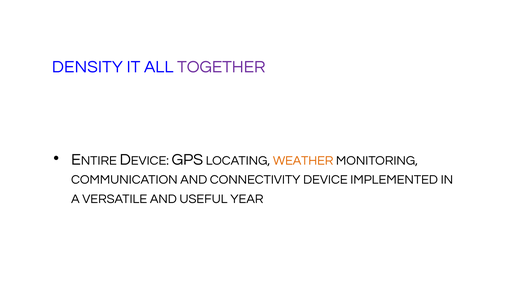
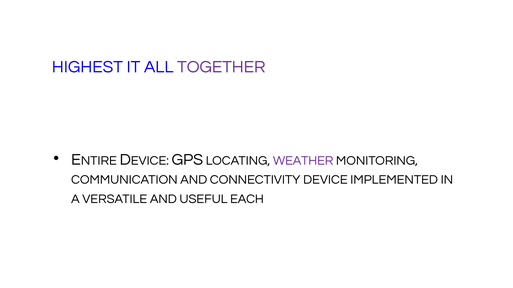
DENSITY: DENSITY -> HIGHEST (87, 67)
WEATHER colour: orange -> purple (303, 161)
YEAR: YEAR -> EACH (247, 199)
